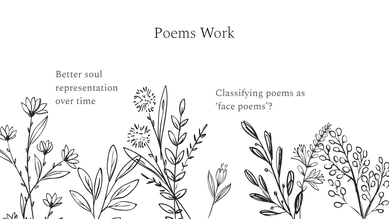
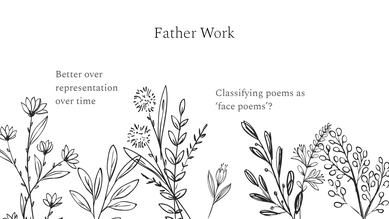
Poems: Poems -> Father (175, 33)
Better soul: soul -> over (94, 74)
